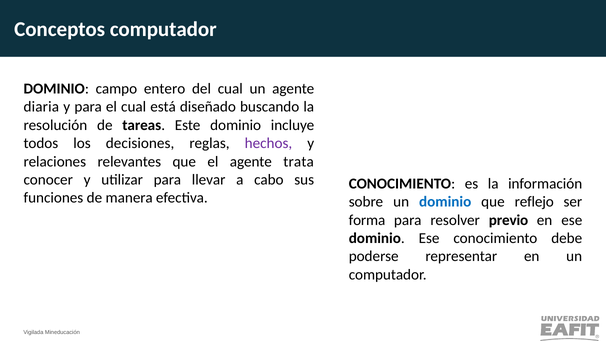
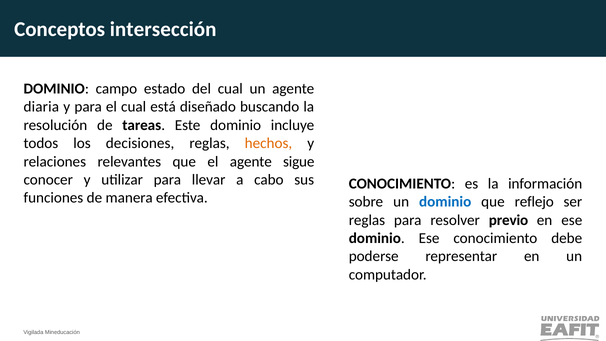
Conceptos computador: computador -> intersección (163, 29)
entero: entero -> estado (165, 89)
hechos colour: purple -> orange (268, 143)
trata: trata -> sigue (299, 161)
forma: forma -> reglas (367, 220)
